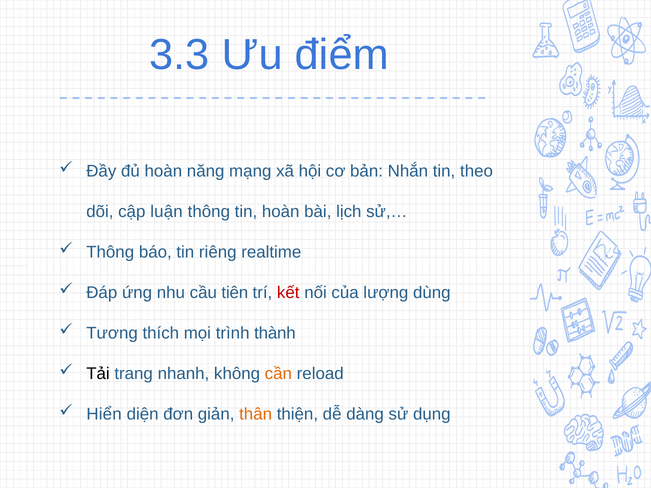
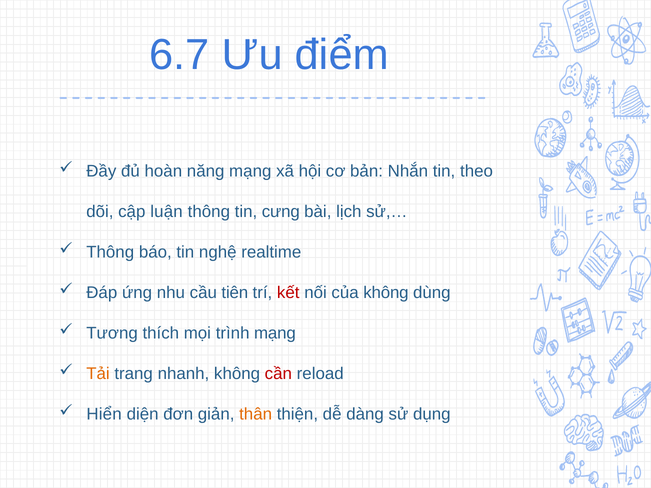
3.3: 3.3 -> 6.7 (179, 55)
tin hoàn: hoàn -> cưng (281, 212)
riêng: riêng -> nghệ (218, 253)
của lượng: lượng -> không (386, 293)
trình thành: thành -> mạng (275, 334)
Tải colour: black -> orange (98, 374)
cần colour: orange -> red (278, 374)
